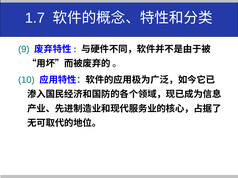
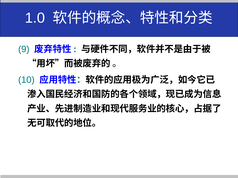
1.7: 1.7 -> 1.0 (35, 18)
